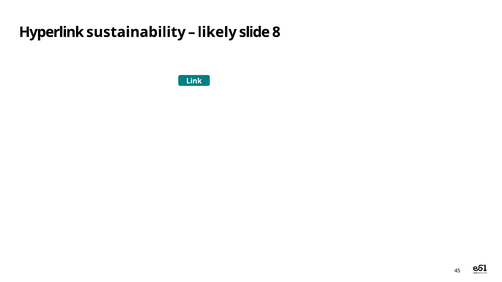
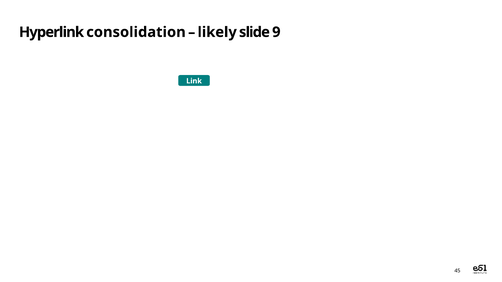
sustainability: sustainability -> consolidation (136, 32)
8: 8 -> 9 (276, 32)
